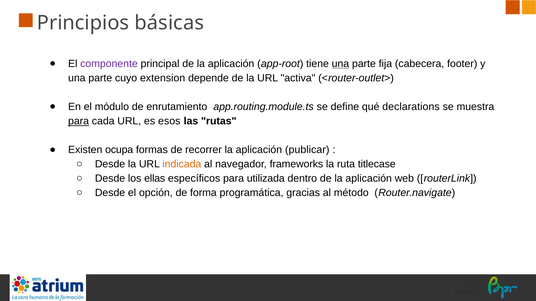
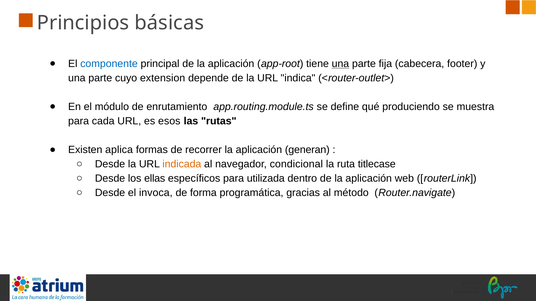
componente colour: purple -> blue (109, 64)
activa: activa -> indica (298, 78)
declarations: declarations -> produciendo (411, 107)
para underline: present -> none (79, 121)
ocupa: ocupa -> aplica (119, 150)
publicar: publicar -> generan (307, 150)
frameworks: frameworks -> condicional (296, 164)
opción: opción -> invoca (156, 193)
